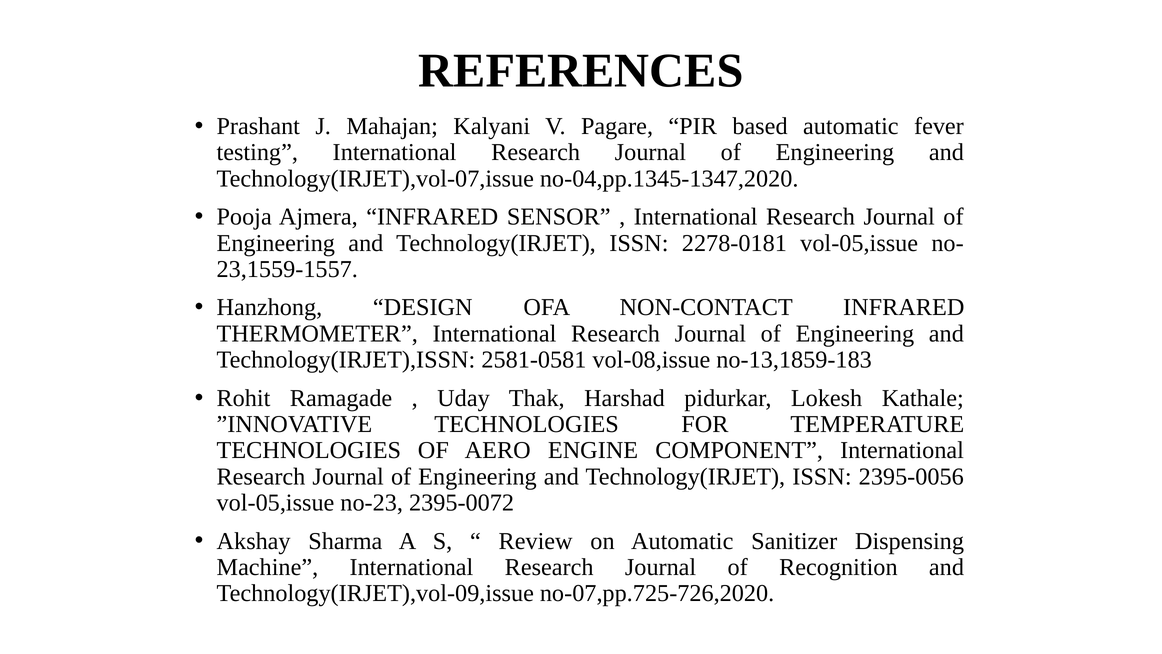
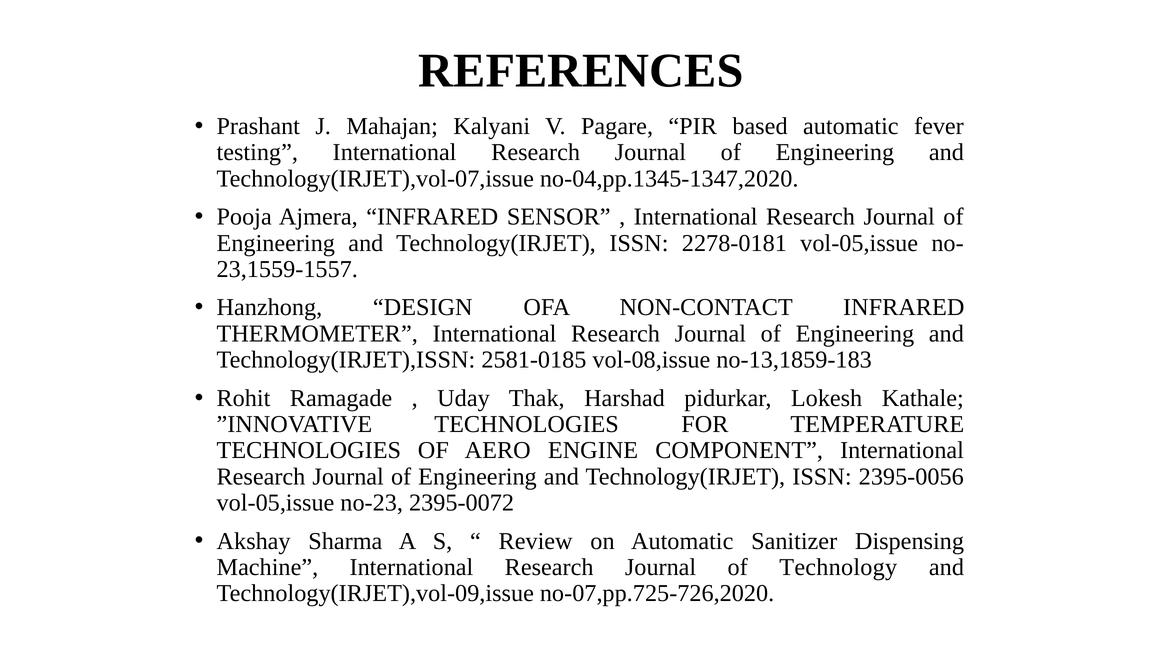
2581-0581: 2581-0581 -> 2581-0185 (534, 360)
Recognition: Recognition -> Technology (838, 567)
